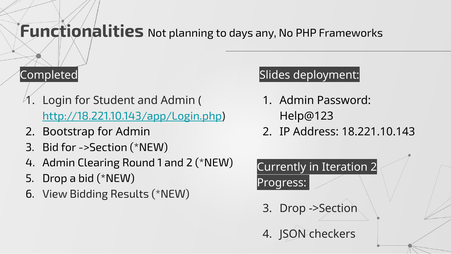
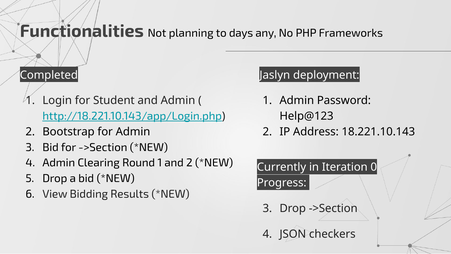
Slides: Slides -> Jaslyn (275, 75)
Iteration 2: 2 -> 0 (374, 167)
